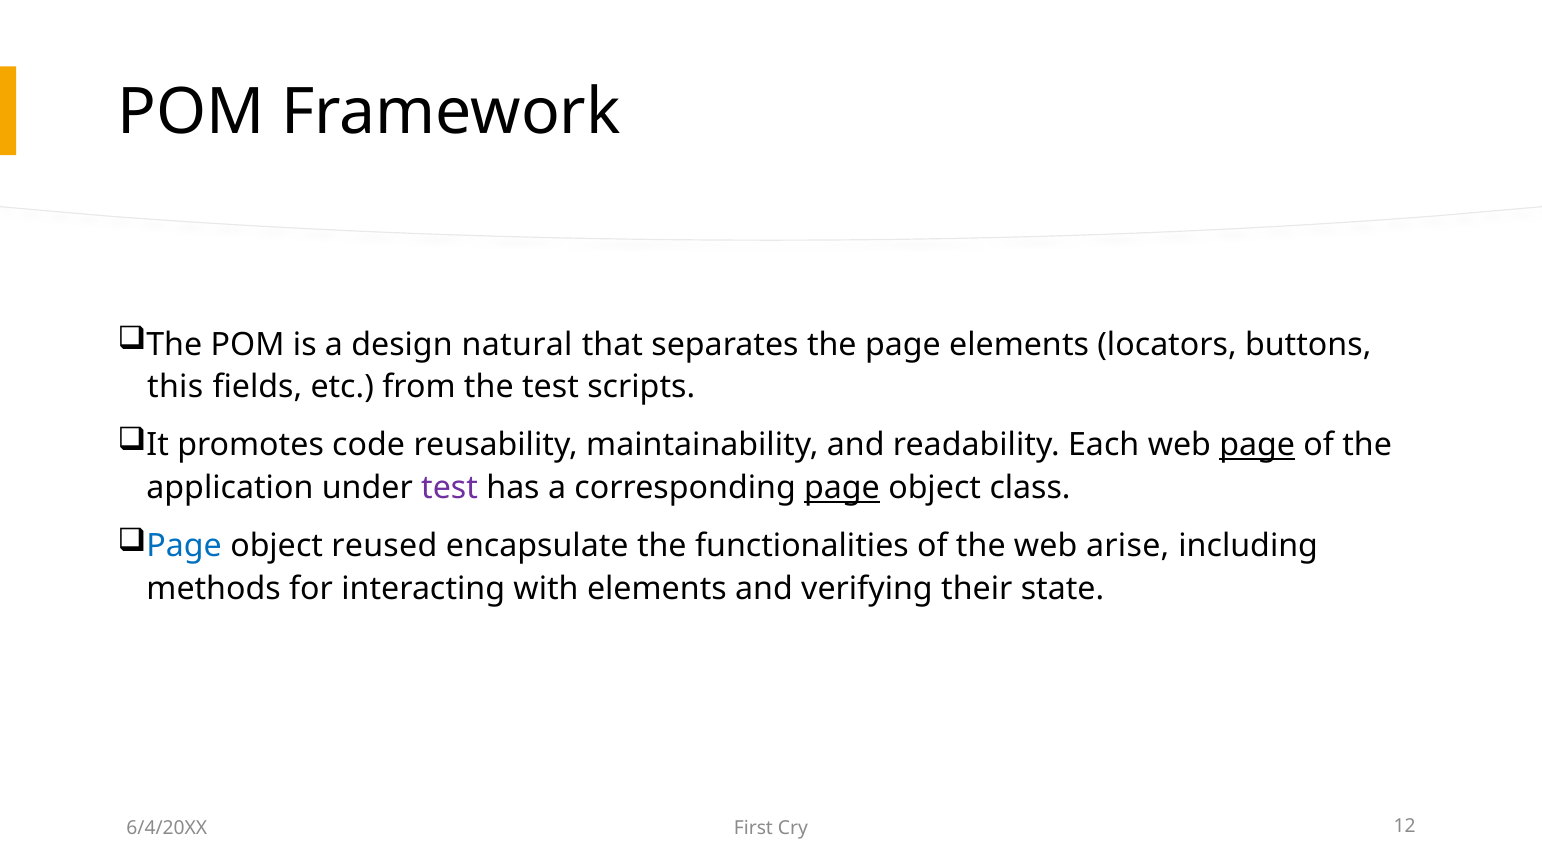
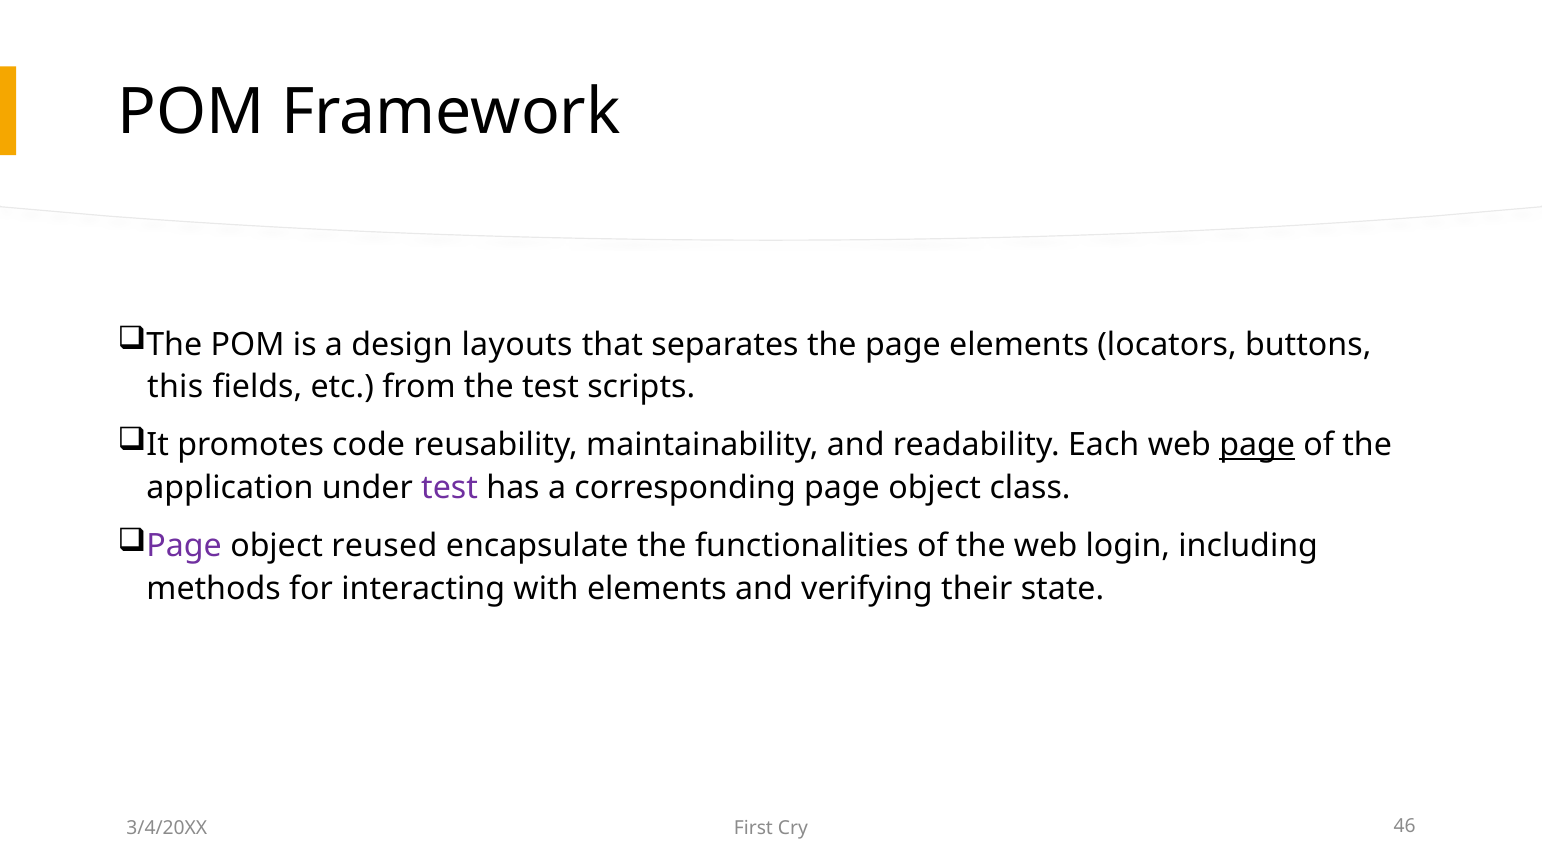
natural: natural -> layouts (517, 345)
page underline: present -> none (842, 488)
Page colour: blue -> purple (184, 546)
arise: arise -> login (1128, 546)
6/4/20XX: 6/4/20XX -> 3/4/20XX (167, 828)
12: 12 -> 46 (1405, 827)
